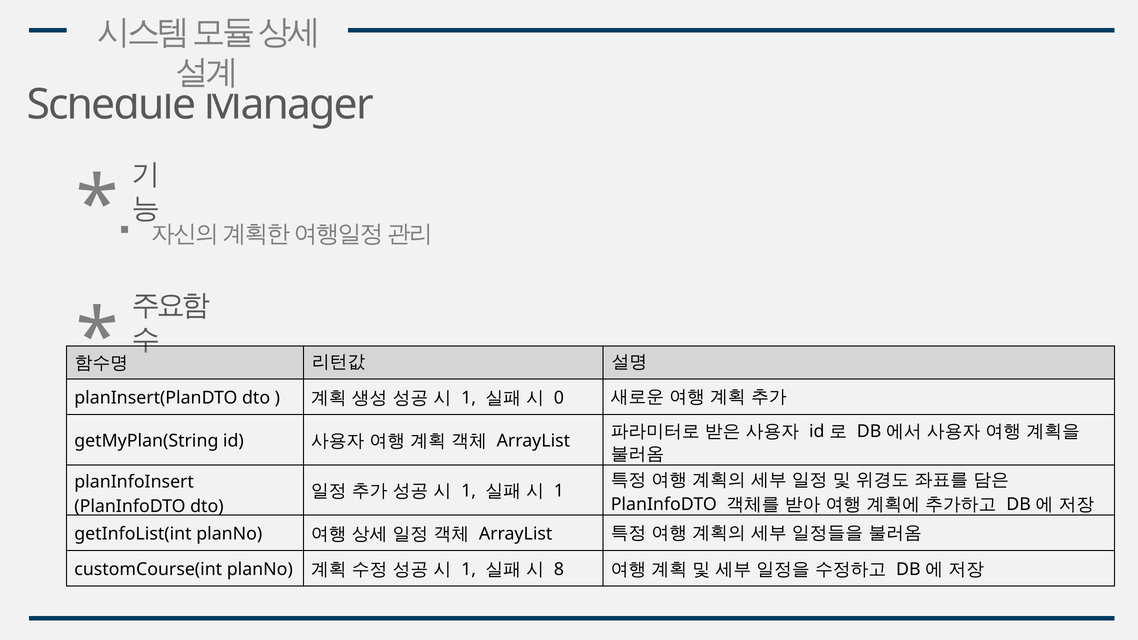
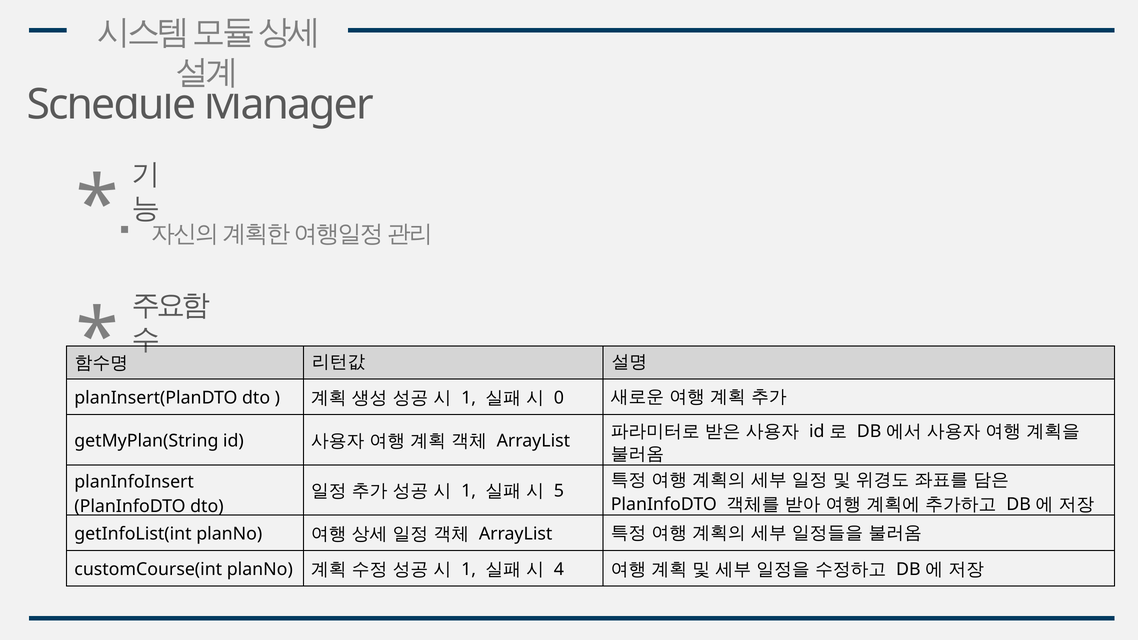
1: 1 -> 5 (559, 491)
8: 8 -> 4 (559, 569)
